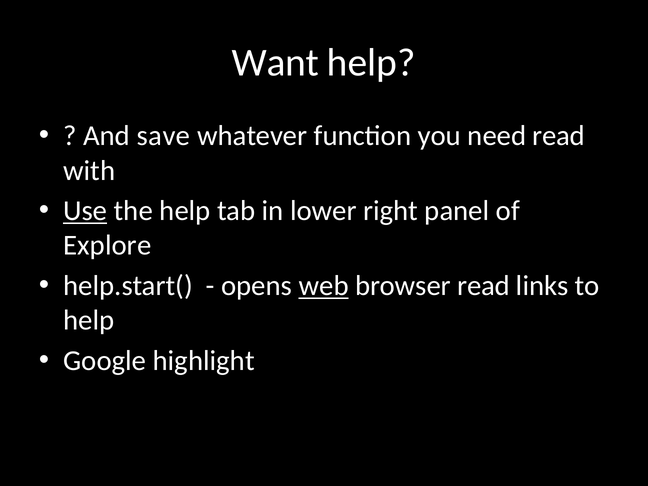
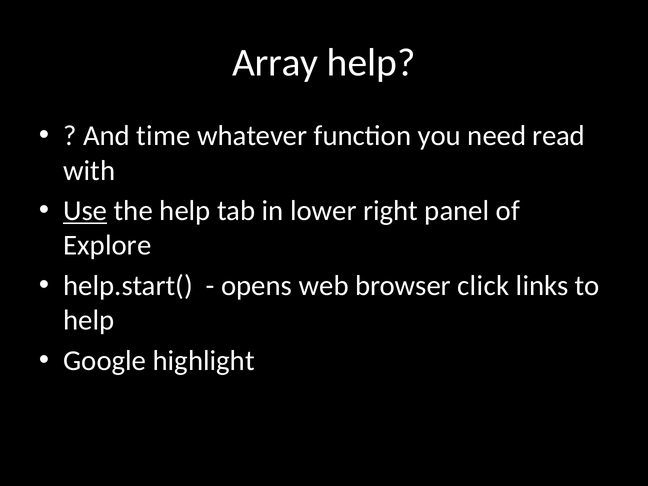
Want: Want -> Array (275, 63)
save: save -> time (164, 136)
web underline: present -> none (324, 286)
browser read: read -> click (483, 286)
